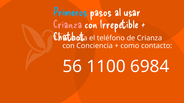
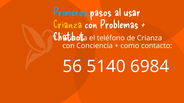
Crianza colour: pink -> yellow (68, 25)
Irrepetible: Irrepetible -> Problemas (119, 25)
1100: 1100 -> 5140 (106, 67)
